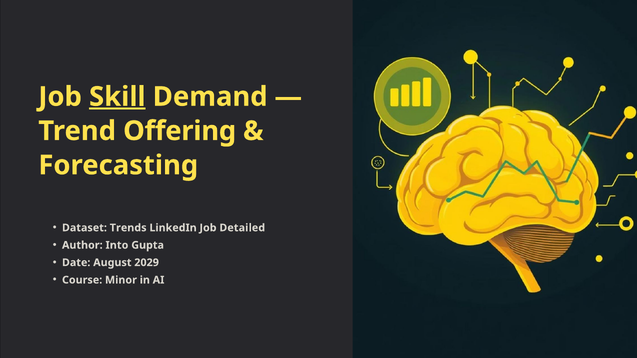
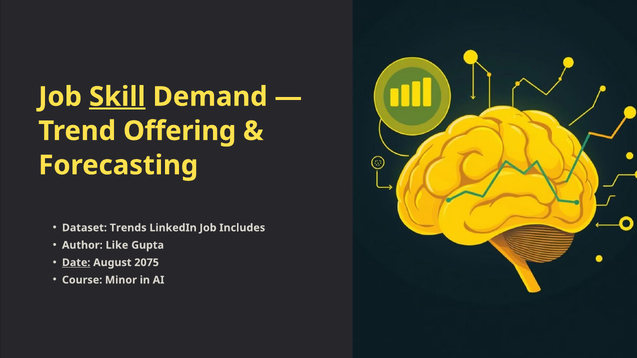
Detailed: Detailed -> Includes (242, 228)
Into: Into -> Like (117, 245)
Date underline: none -> present (76, 263)
2029: 2029 -> 2075 (147, 263)
